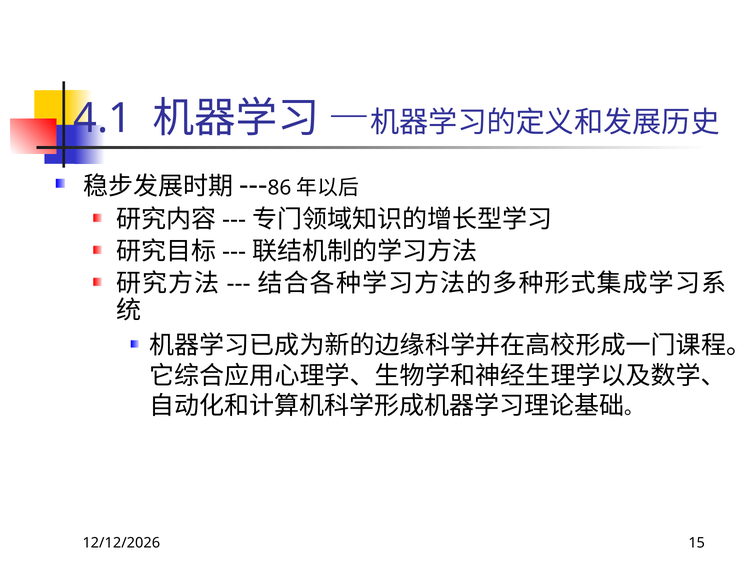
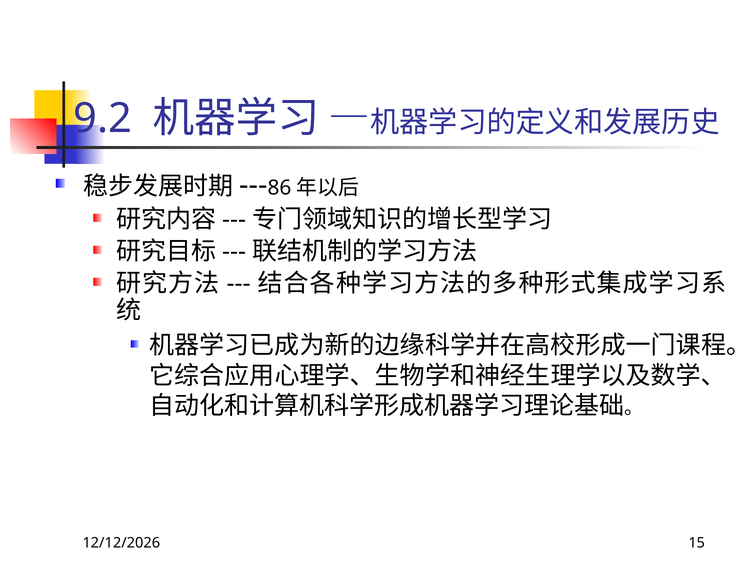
4.1: 4.1 -> 9.2 (103, 119)
